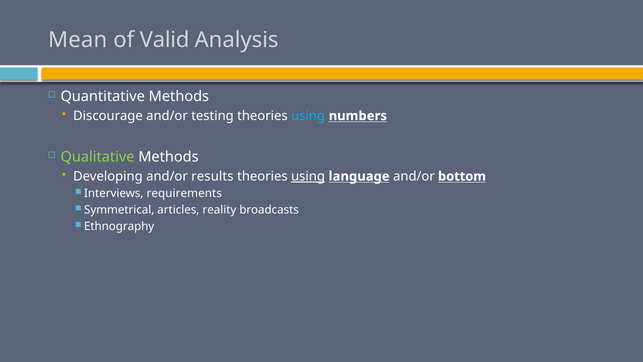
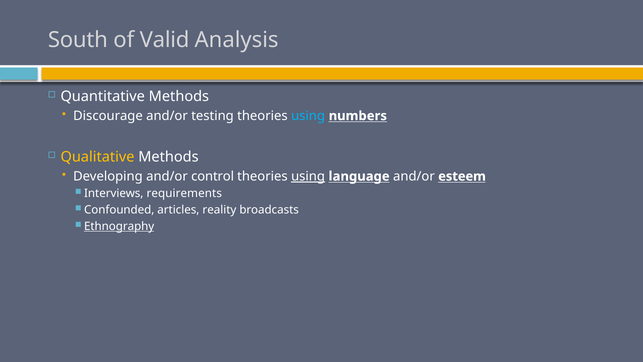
Mean: Mean -> South (78, 40)
Qualitative colour: light green -> yellow (98, 157)
results: results -> control (213, 176)
bottom: bottom -> esteem (462, 176)
Symmetrical: Symmetrical -> Confounded (119, 210)
Ethnography underline: none -> present (119, 226)
